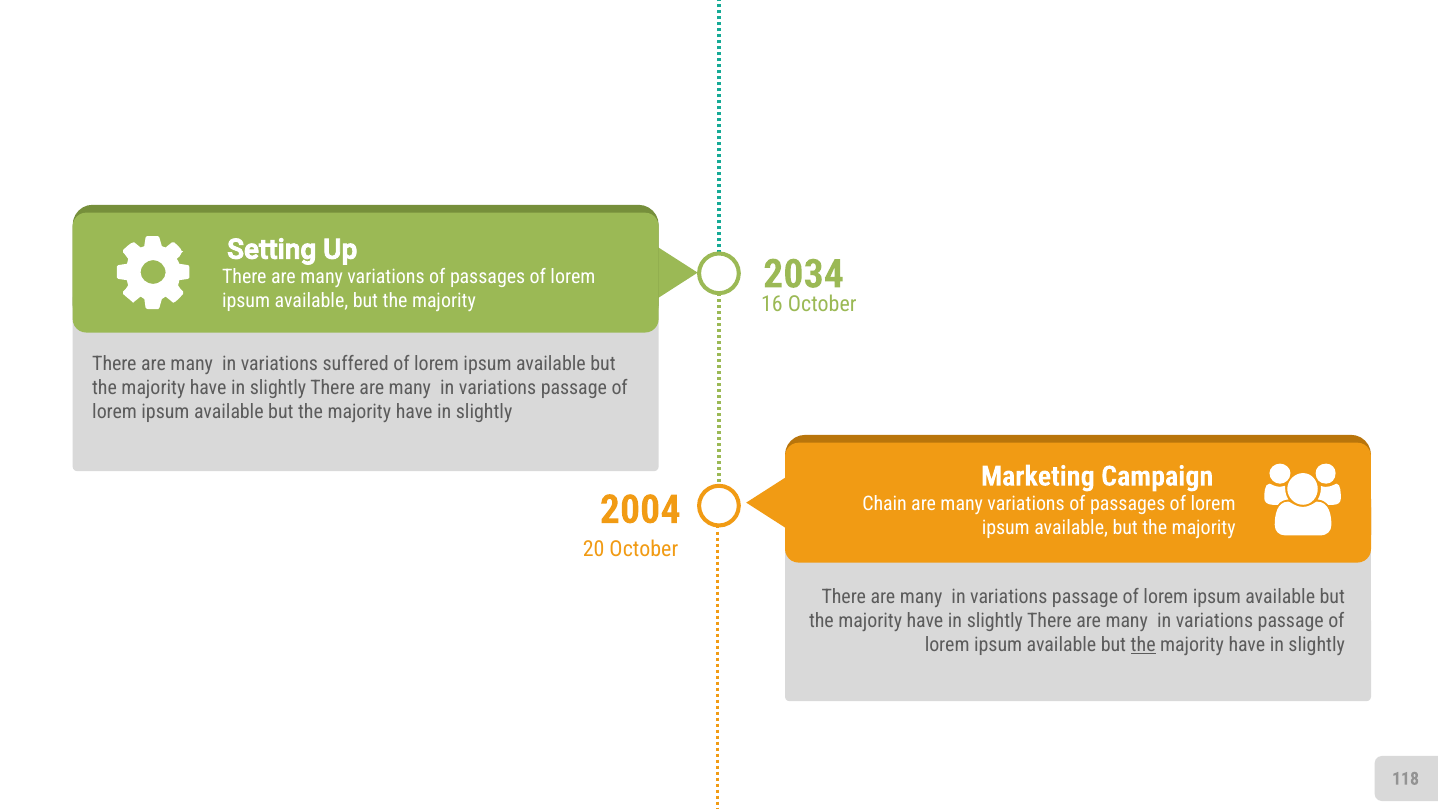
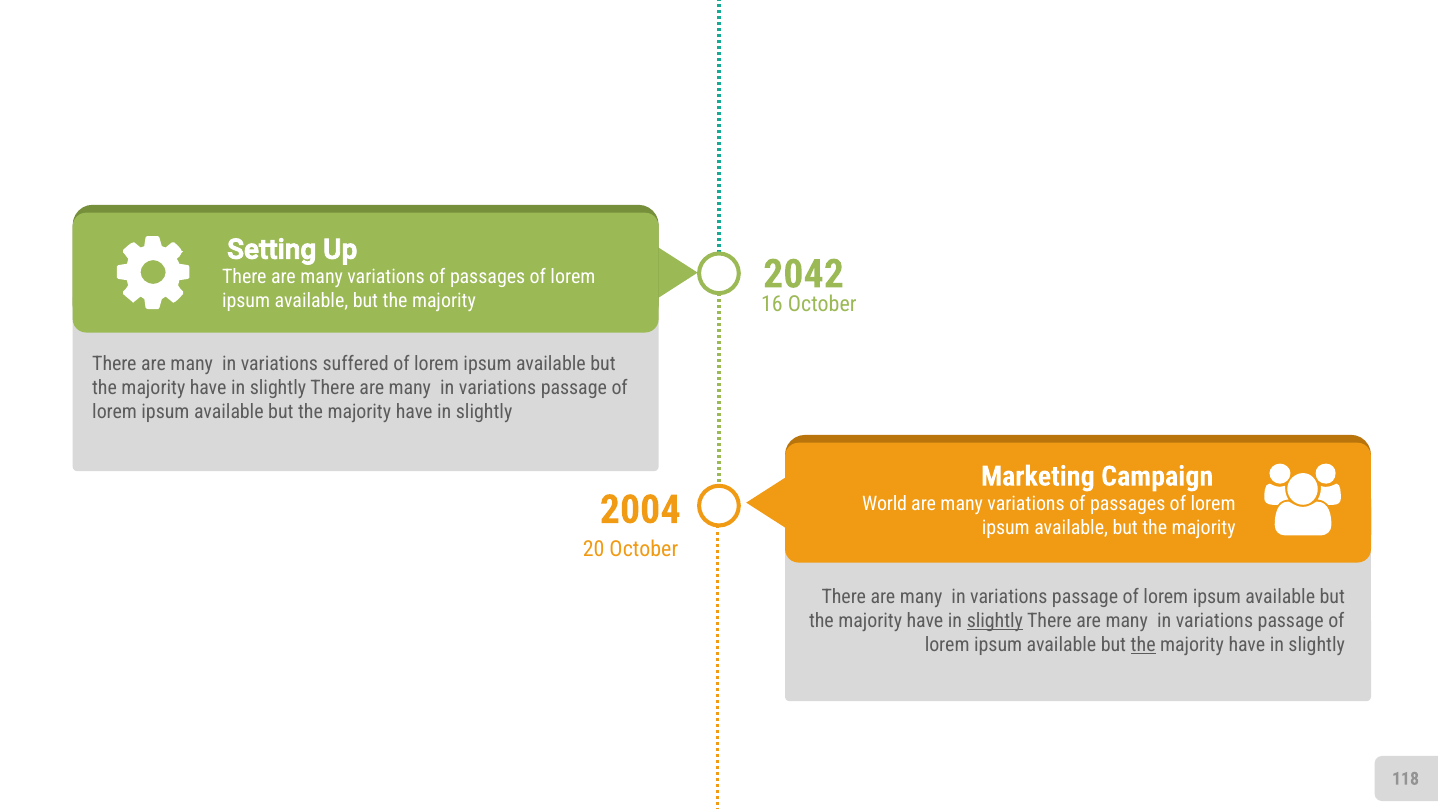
2034: 2034 -> 2042 (804, 274)
Chain: Chain -> World (885, 504)
slightly underline: none -> present (995, 621)
